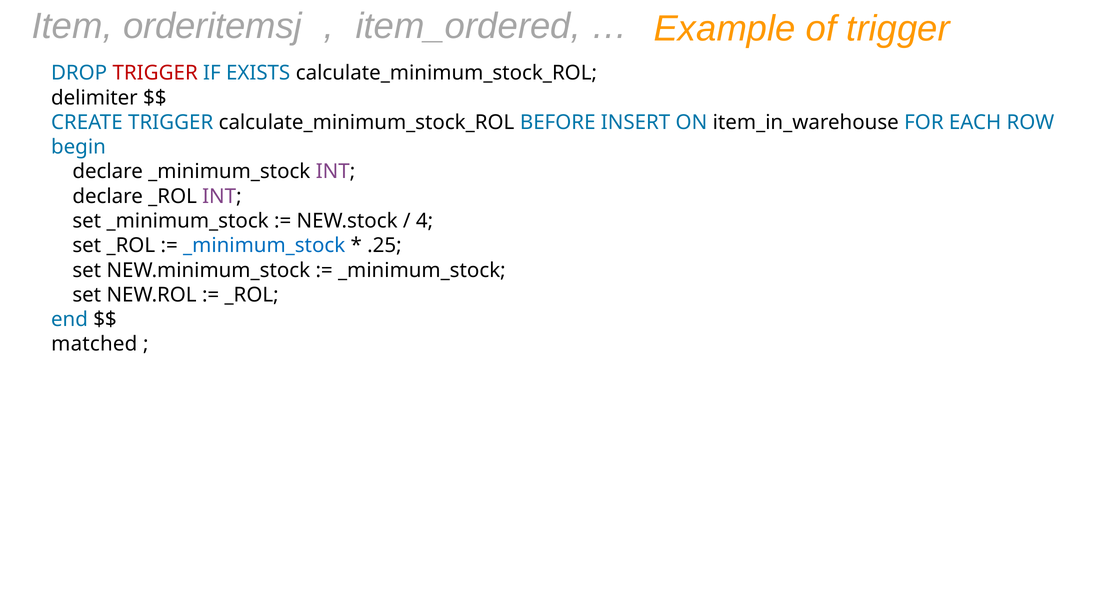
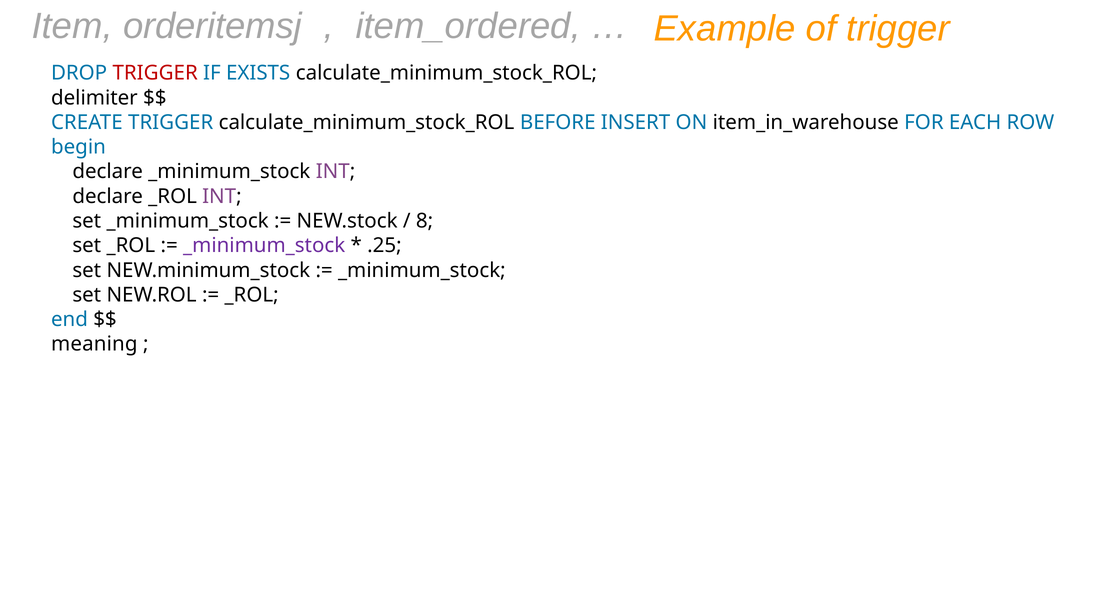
4: 4 -> 8 (425, 221)
_minimum_stock colour: blue -> purple (264, 246)
matched: matched -> meaning (94, 344)
